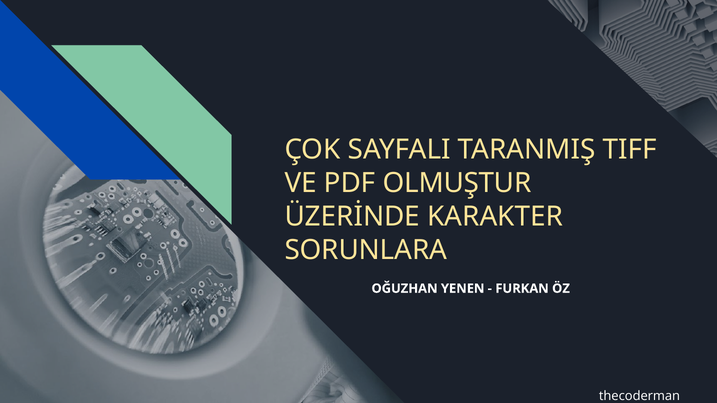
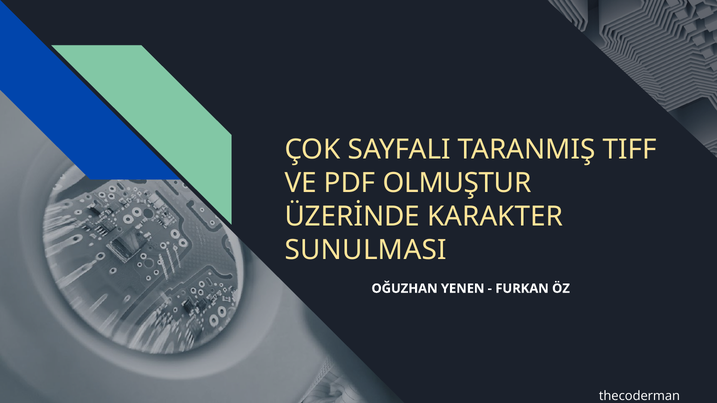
SORUNLARA: SORUNLARA -> SUNULMASI (366, 250)
